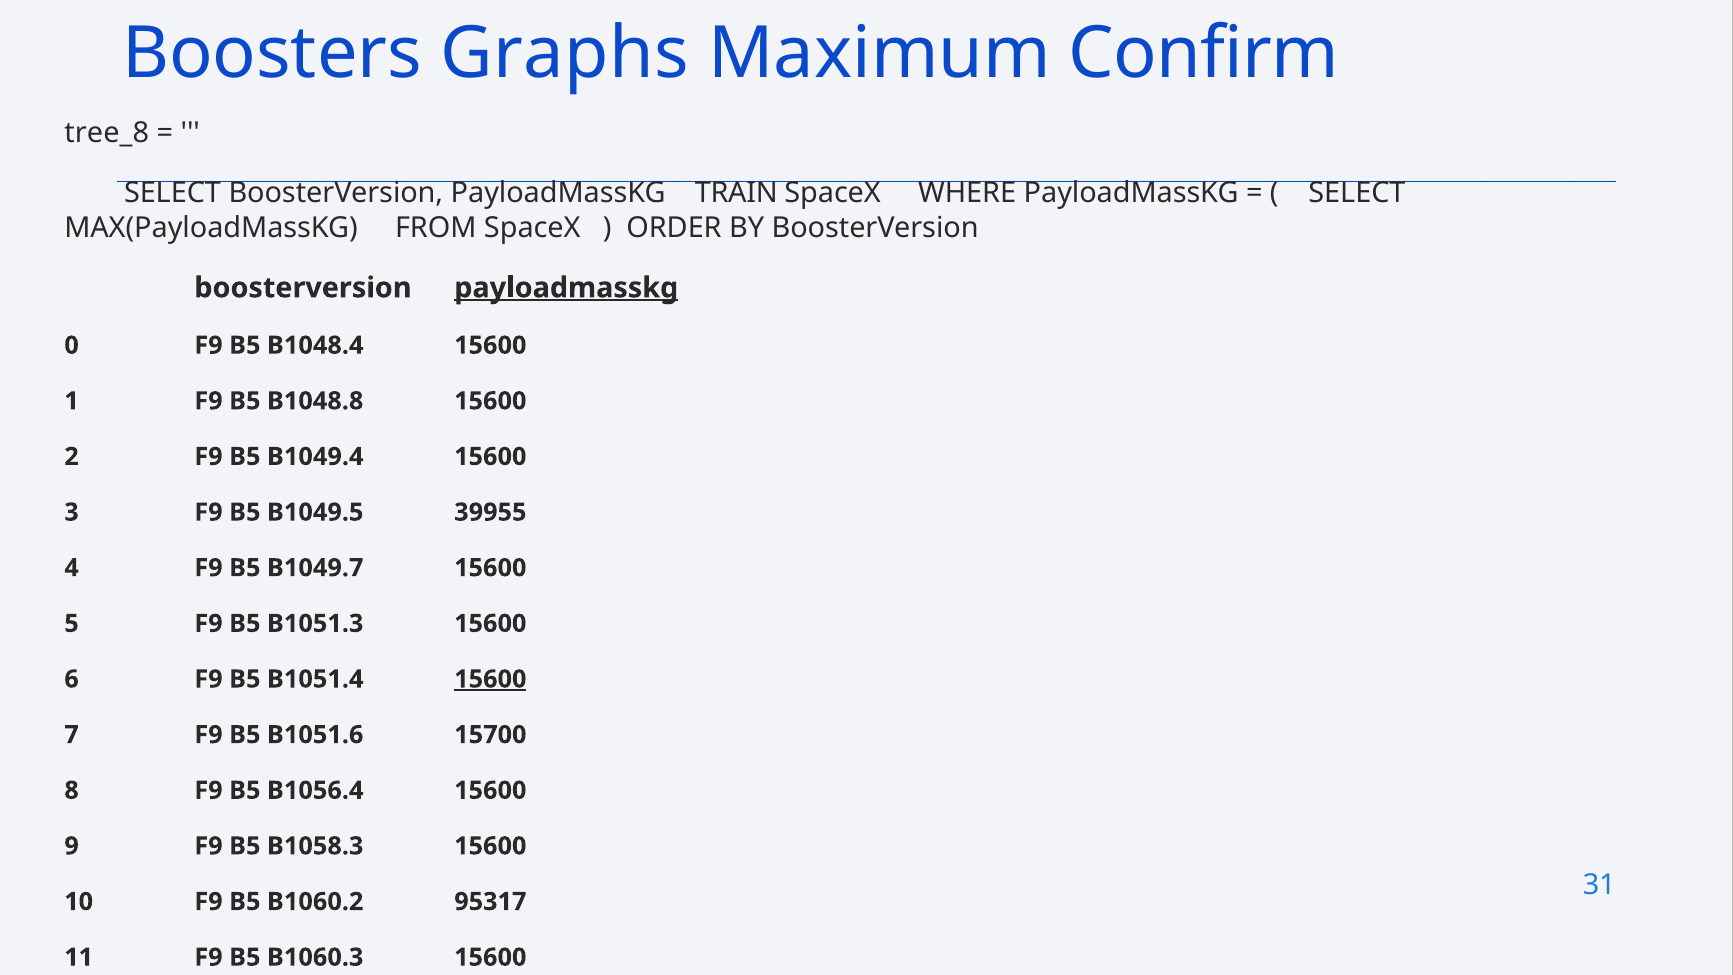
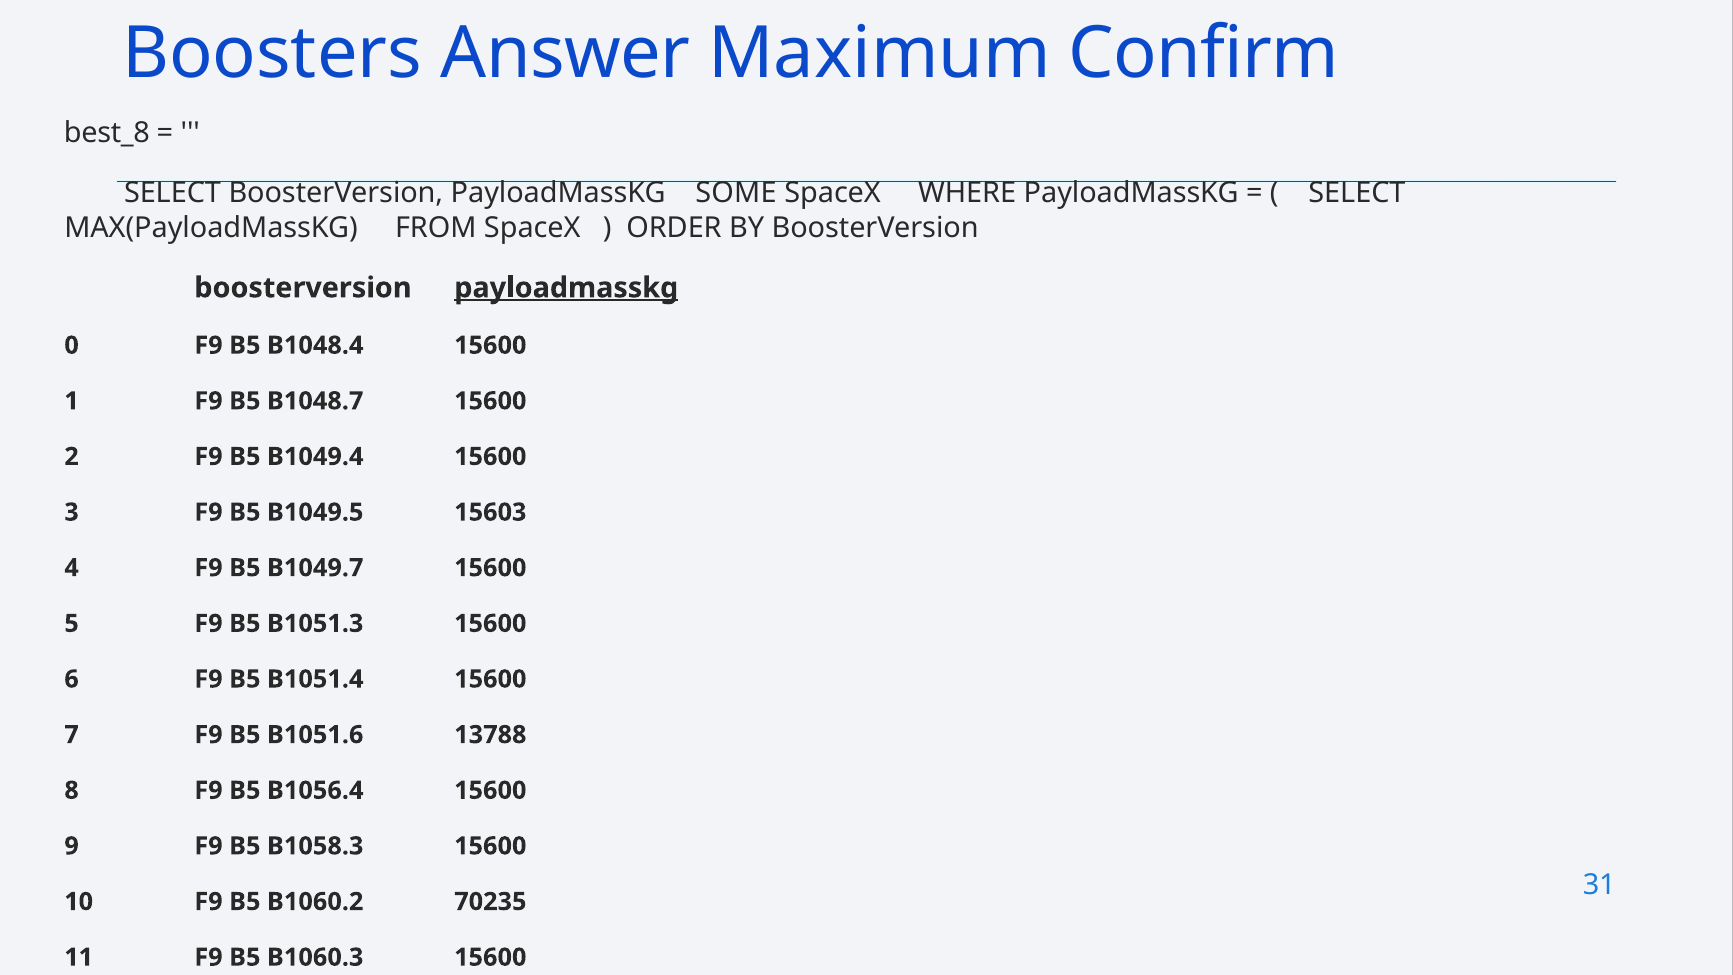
Graphs: Graphs -> Answer (566, 53)
tree_8: tree_8 -> best_8 (107, 133)
TRAIN: TRAIN -> SOME (736, 193)
B1048.8: B1048.8 -> B1048.7 (315, 401)
39955: 39955 -> 15603 (490, 512)
15600 underline: present -> none (490, 679)
15700: 15700 -> 13788 (490, 735)
95317: 95317 -> 70235 (490, 902)
